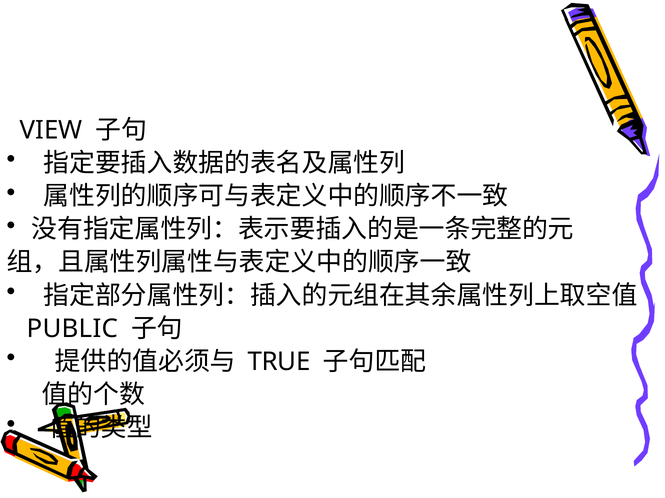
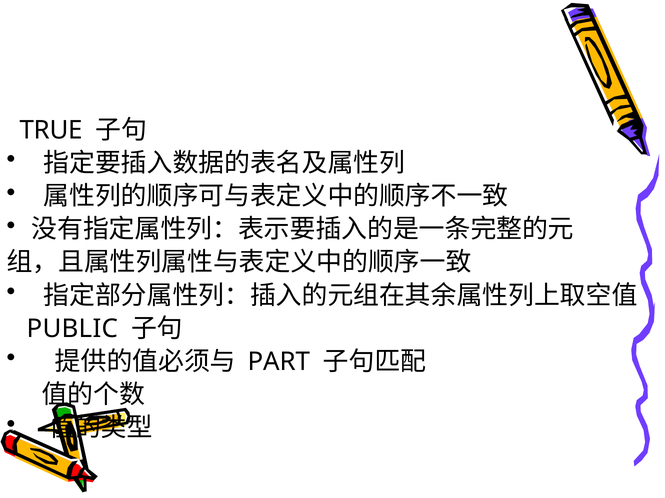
VIEW: VIEW -> TRUE (51, 130)
TRUE: TRUE -> PART (279, 362)
